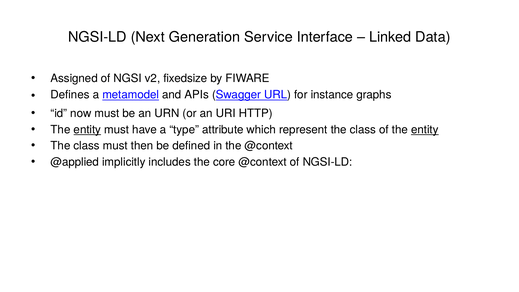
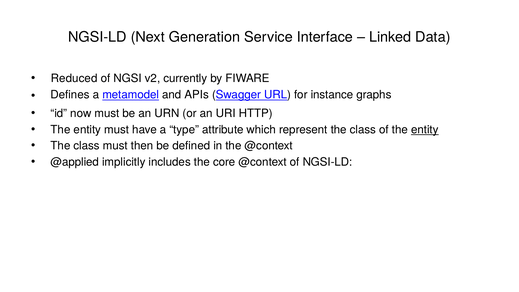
Assigned: Assigned -> Reduced (74, 78)
fixedsize: fixedsize -> currently (185, 78)
entity underline: present -> none (87, 130)
